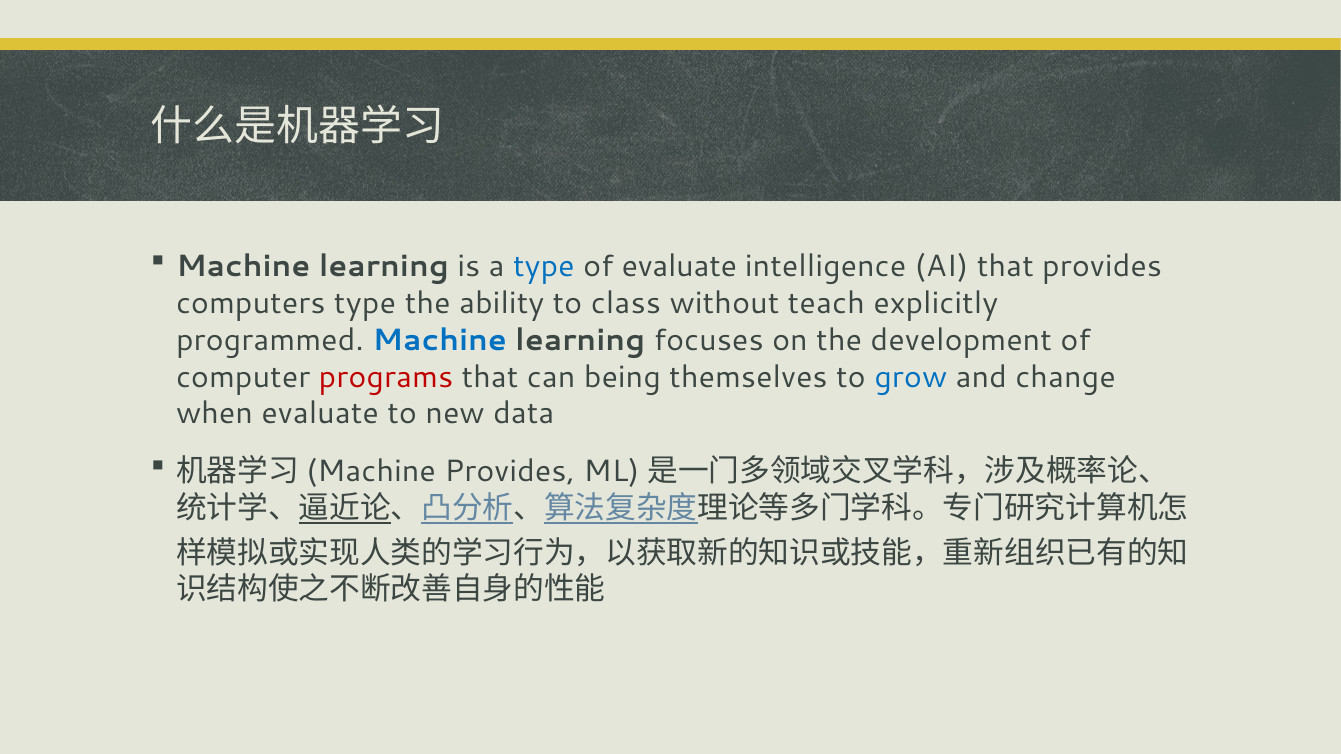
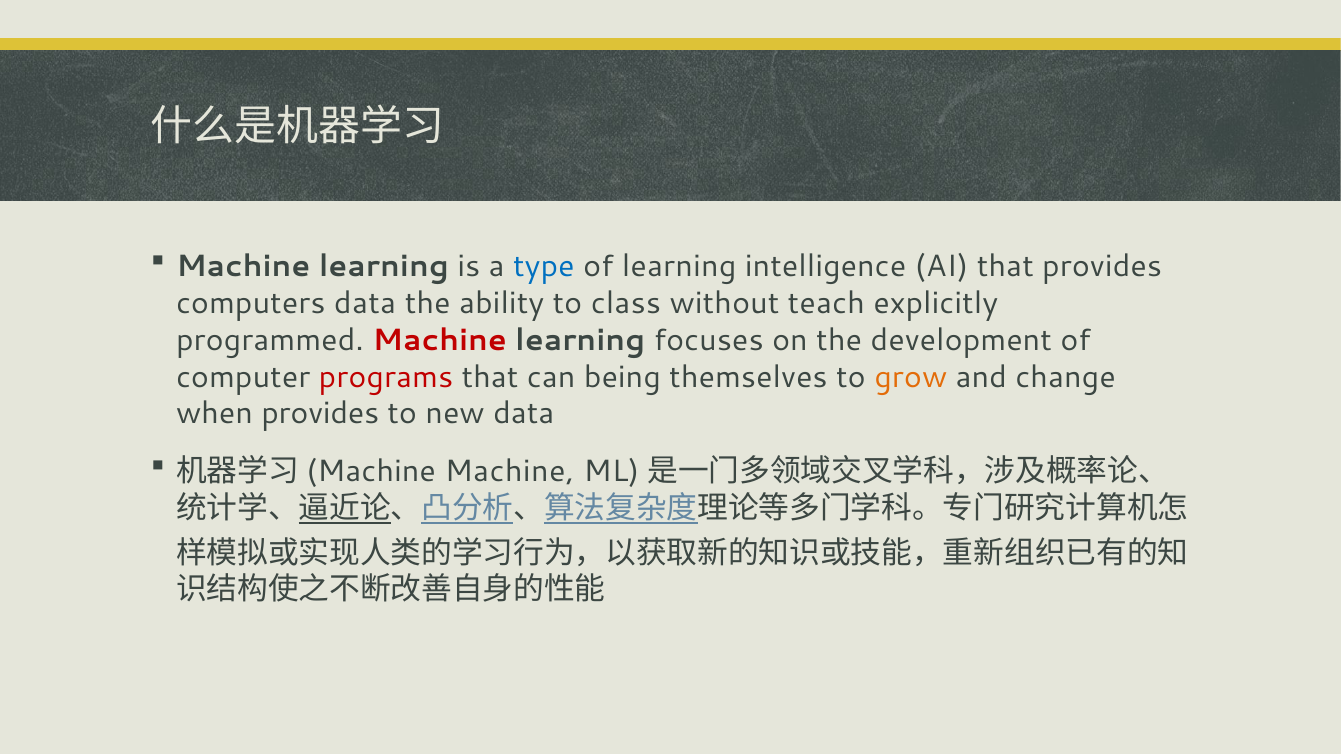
of evaluate: evaluate -> learning (679, 267)
computers type: type -> data (365, 303)
Machine colour: blue -> red (440, 340)
grow colour: blue -> orange (911, 377)
when evaluate: evaluate -> provides (320, 414)
Provides: Provides -> Machine (510, 472)
